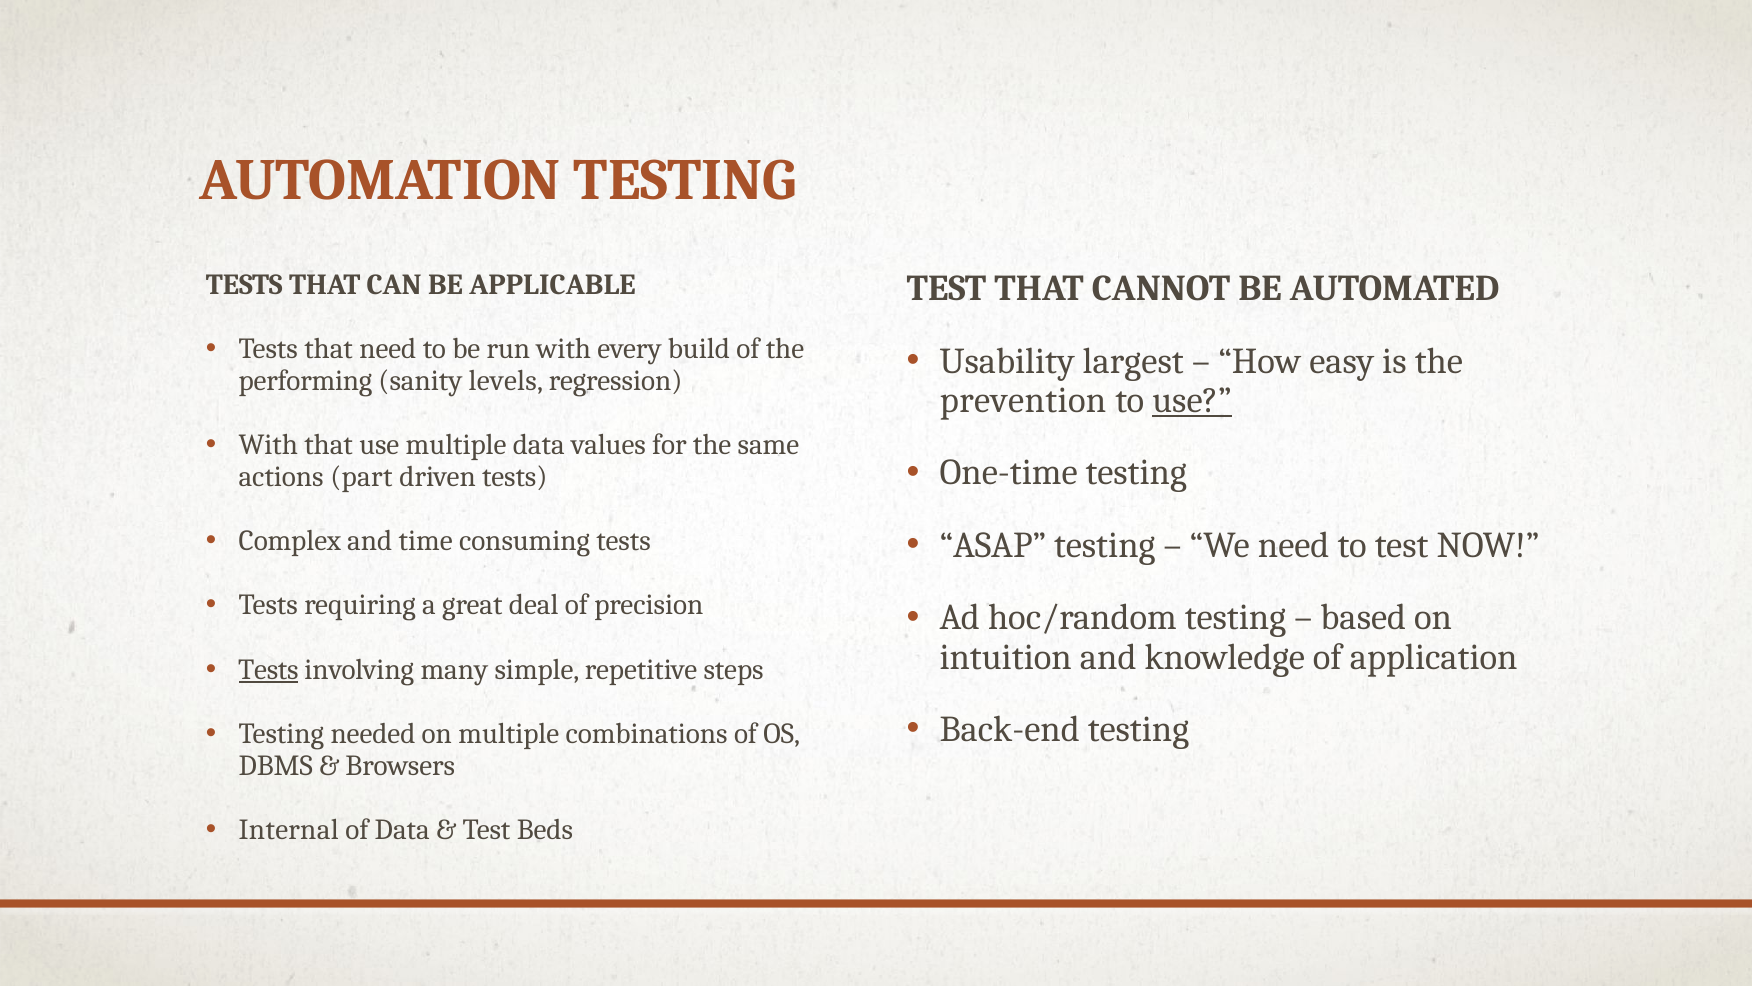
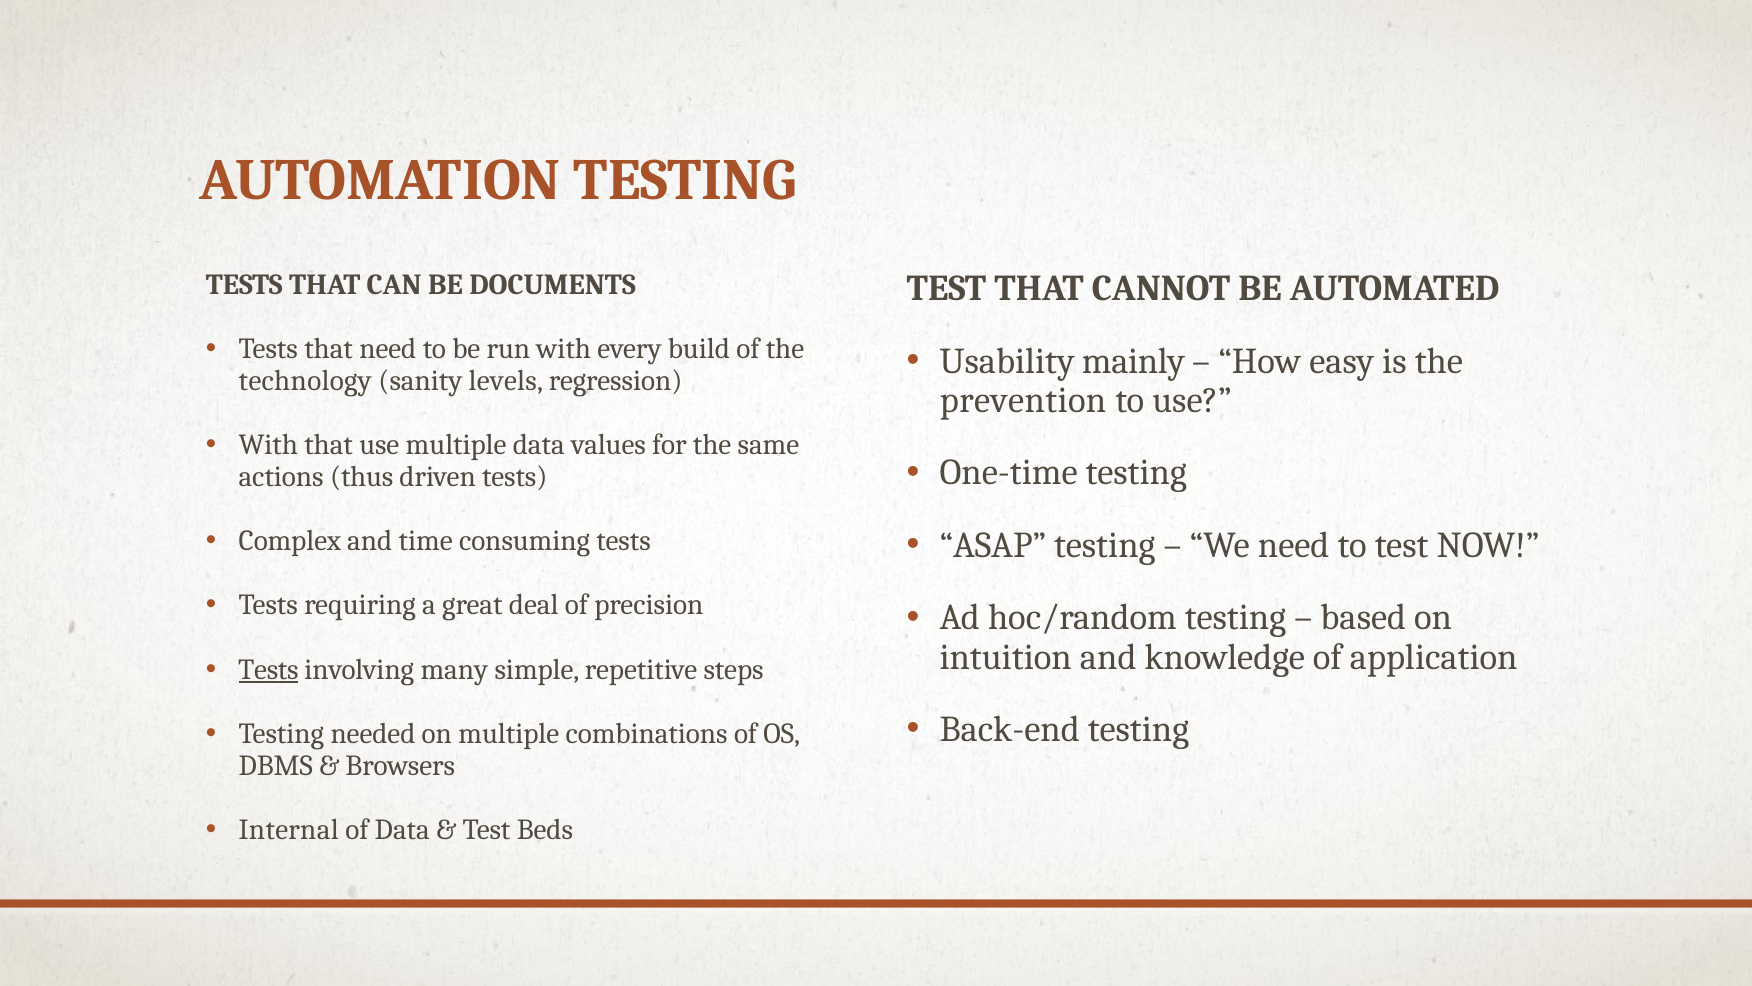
APPLICABLE: APPLICABLE -> DOCUMENTS (553, 284)
largest: largest -> mainly (1133, 361)
performing: performing -> technology (305, 380)
use underline: present -> none (1192, 400)
part: part -> thus (362, 476)
